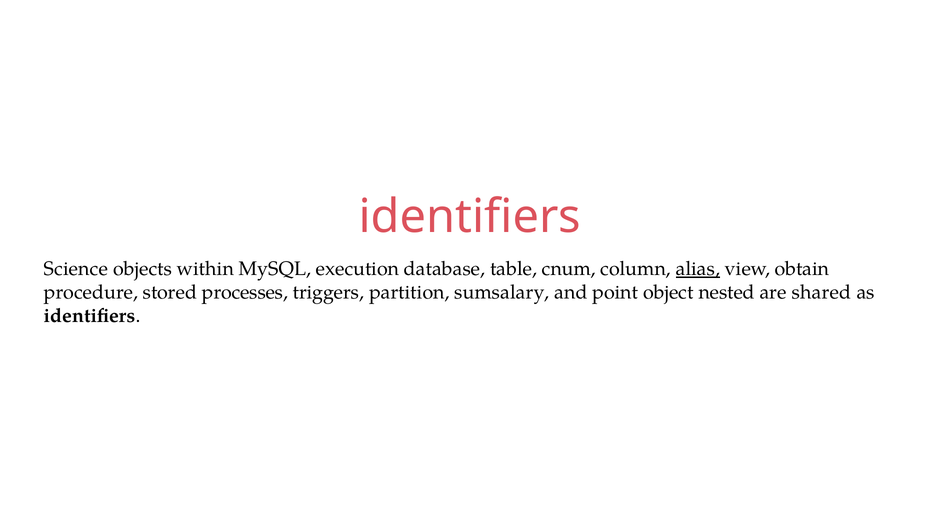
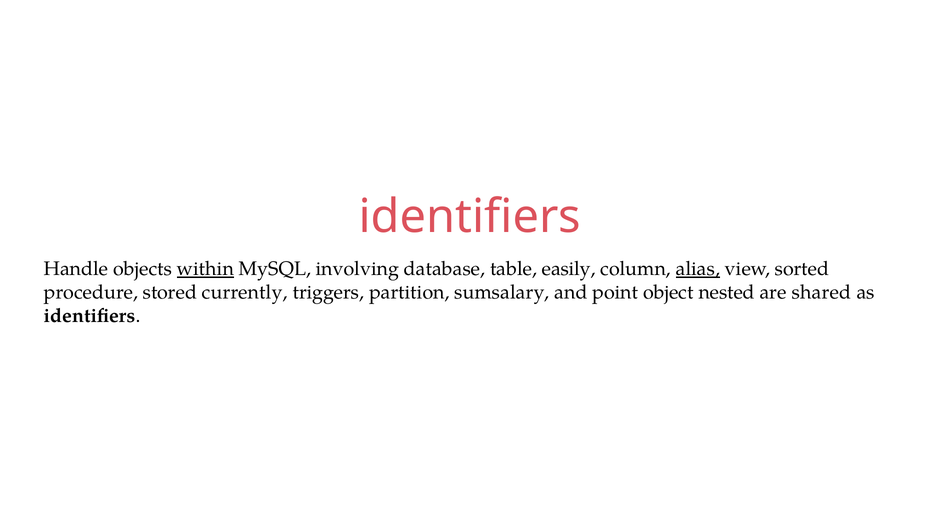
Science: Science -> Handle (76, 269)
within underline: none -> present (205, 269)
execution: execution -> involving (357, 269)
cnum: cnum -> easily (569, 269)
obtain: obtain -> sorted (802, 269)
processes: processes -> currently (245, 293)
